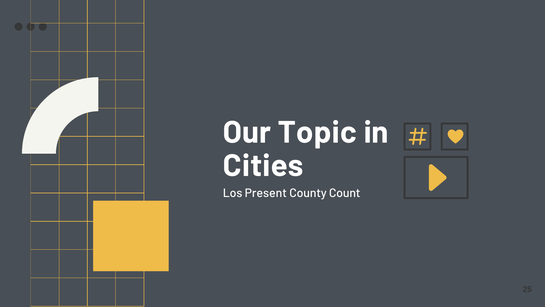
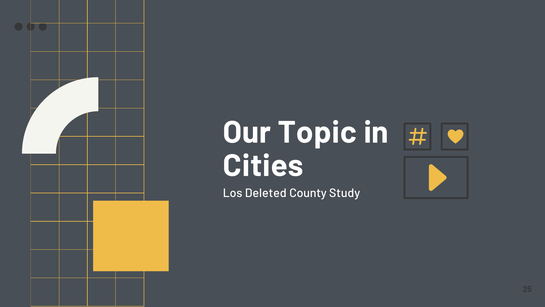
Present: Present -> Deleted (266, 193)
Count: Count -> Study (345, 193)
